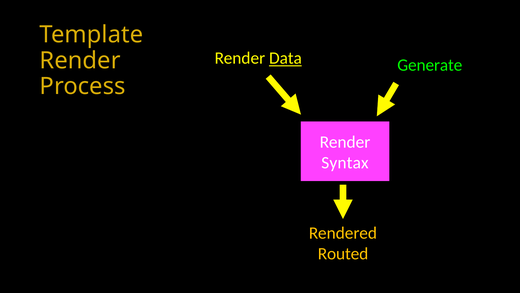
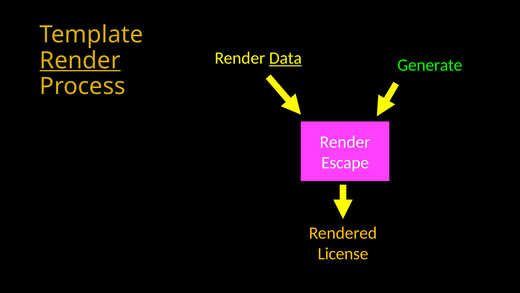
Render underline: none -> present (80, 60)
Syntax: Syntax -> Escape (345, 163)
Routed: Routed -> License (343, 253)
